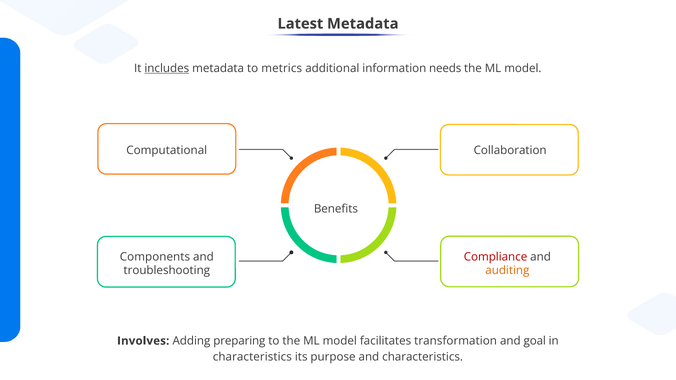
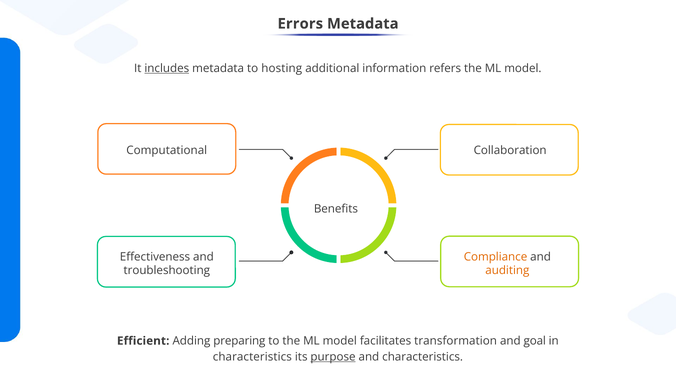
Latest: Latest -> Errors (300, 24)
metrics: metrics -> hosting (282, 68)
needs: needs -> refers (445, 68)
Components: Components -> Effectiveness (155, 257)
Compliance colour: red -> orange (496, 257)
Involves: Involves -> Efficient (143, 341)
purpose underline: none -> present (333, 357)
